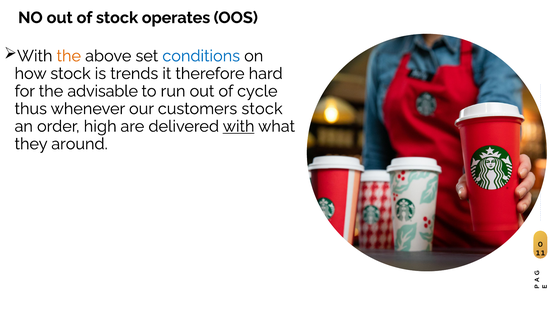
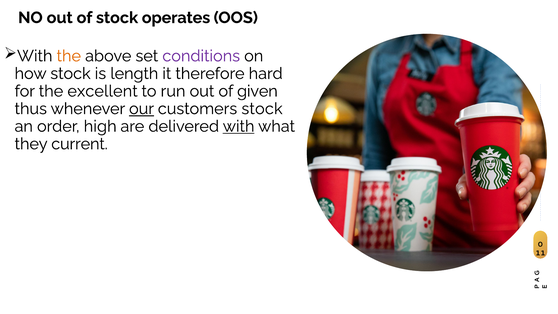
conditions colour: blue -> purple (201, 56)
trends: trends -> length (134, 74)
advisable: advisable -> excellent (103, 91)
cycle: cycle -> given (257, 91)
our underline: none -> present (142, 109)
around: around -> current (79, 144)
